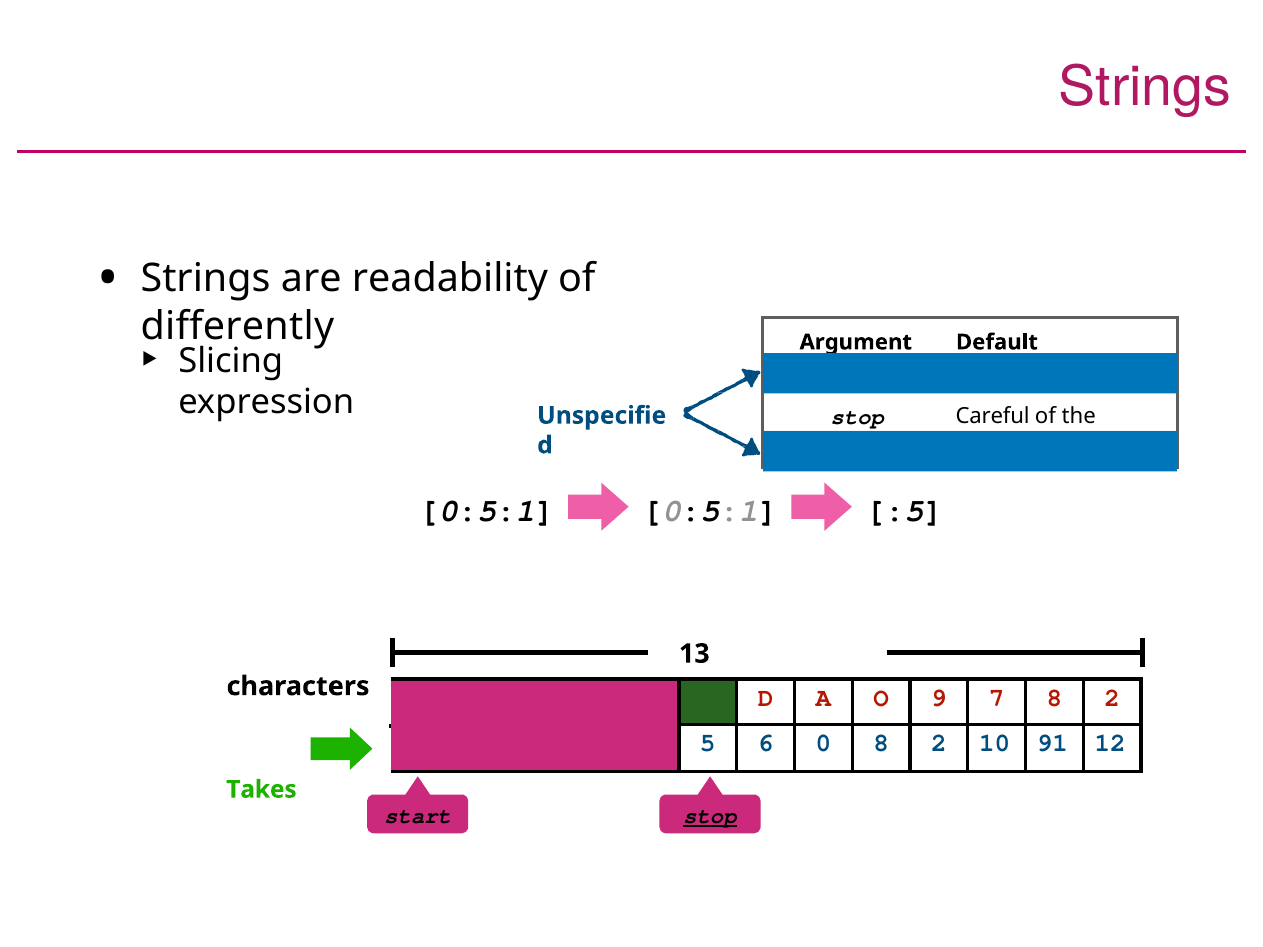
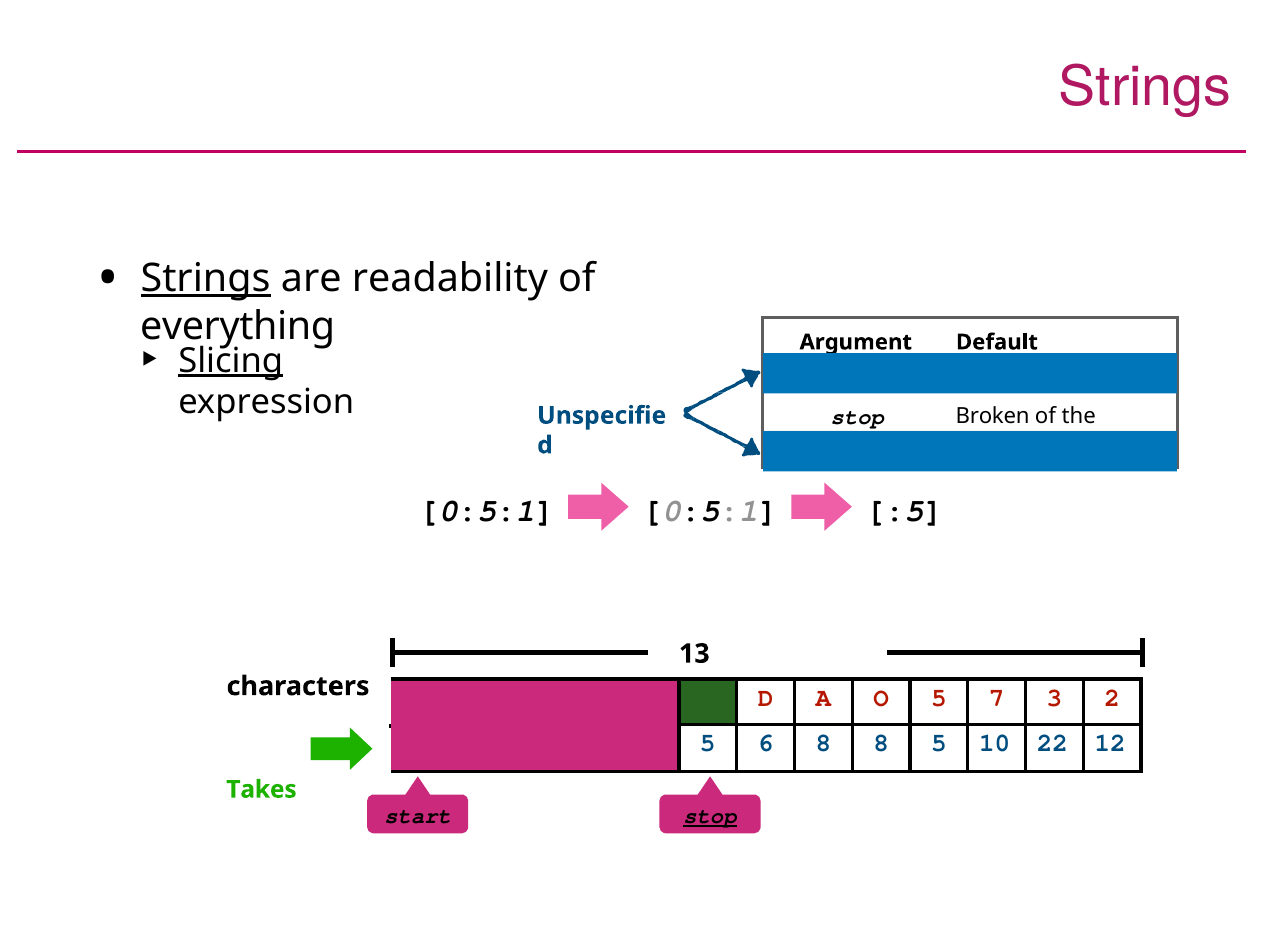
Strings underline: none -> present (206, 279)
diﬀerently: diﬀerently -> everything (238, 326)
Slicing underline: none -> present (231, 361)
Careful: Careful -> Broken (993, 416)
O 9: 9 -> 5 (939, 698)
7 8: 8 -> 3 (1054, 698)
6 0: 0 -> 8 (823, 744)
2: 2 -> 5 (939, 744)
91: 91 -> 22 (1052, 744)
